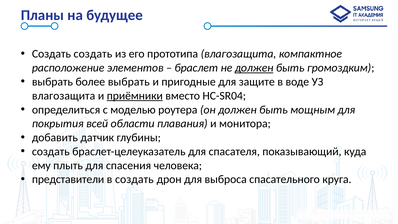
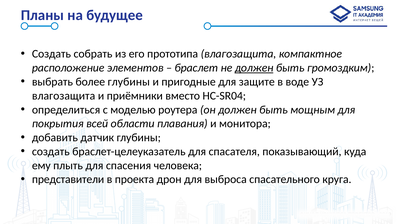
Создать создать: создать -> собрать (93, 54)
более выбрать: выбрать -> глубины (129, 82)
приёмники underline: present -> none (135, 96)
в создать: создать -> проекта (134, 179)
